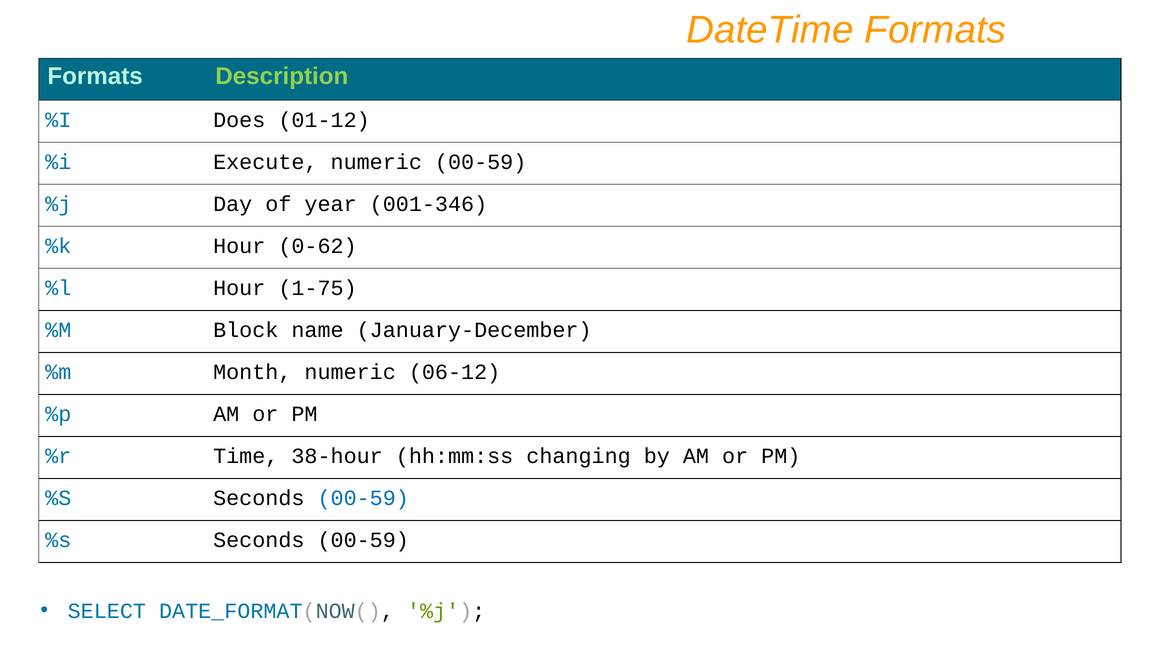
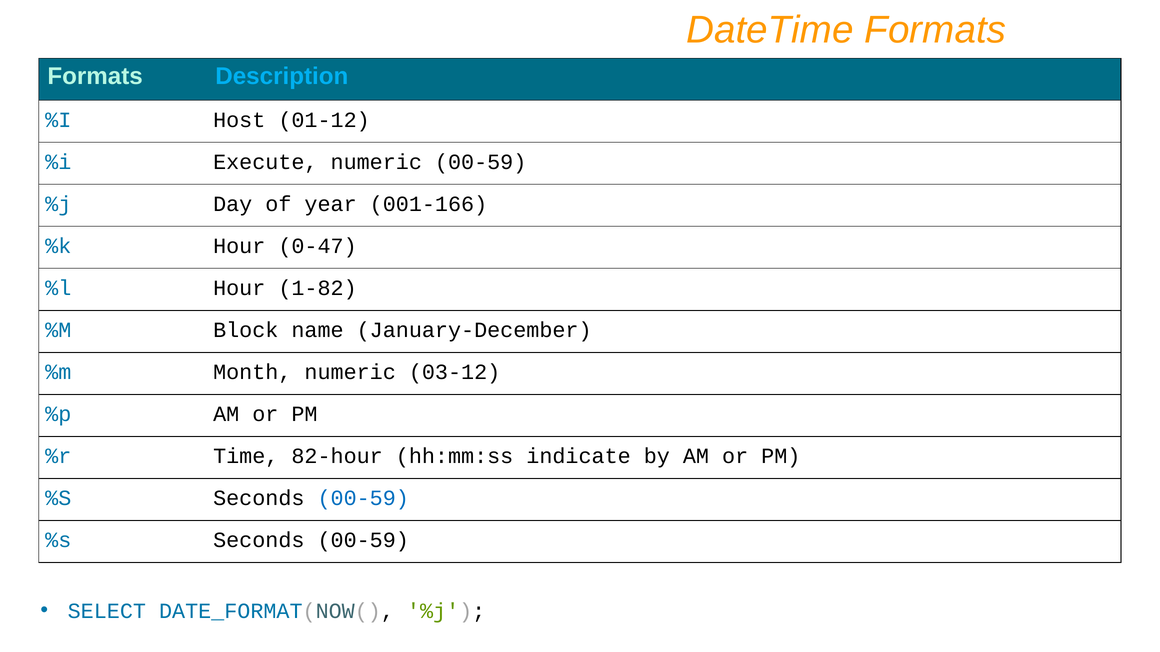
Description colour: light green -> light blue (282, 76)
Does: Does -> Host (239, 120)
001-346: 001-346 -> 001-166 (428, 204)
0-62: 0-62 -> 0-47 (318, 246)
1-75: 1-75 -> 1-82 (318, 288)
06-12: 06-12 -> 03-12 (455, 372)
38-hour: 38-hour -> 82-hour (337, 456)
changing: changing -> indicate (579, 456)
